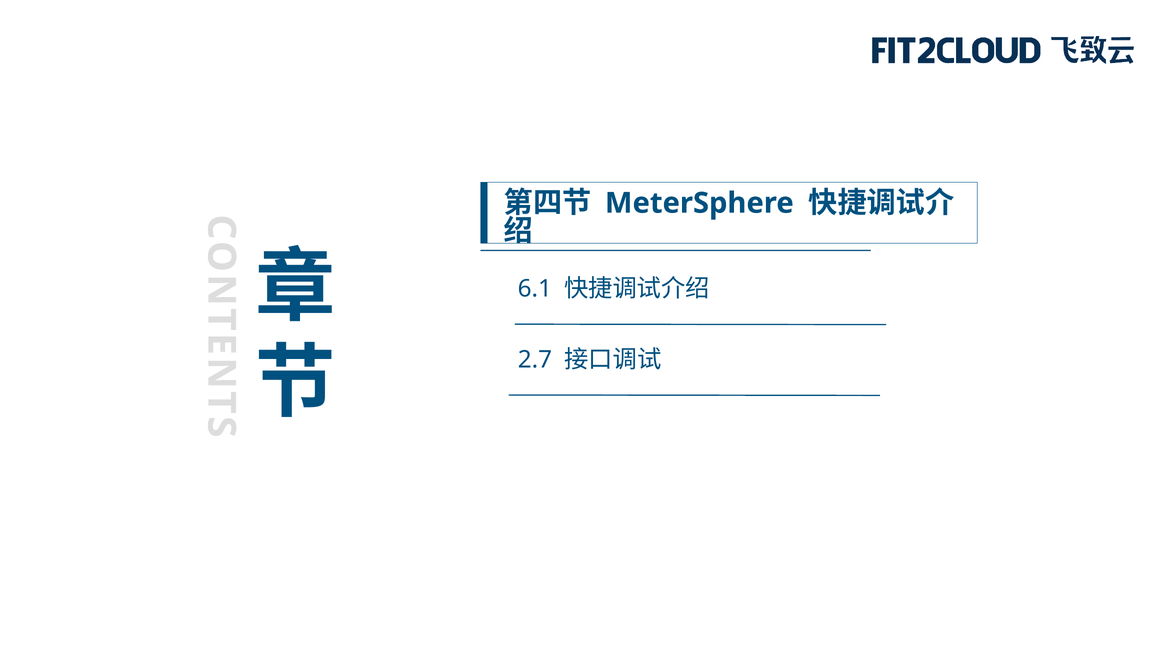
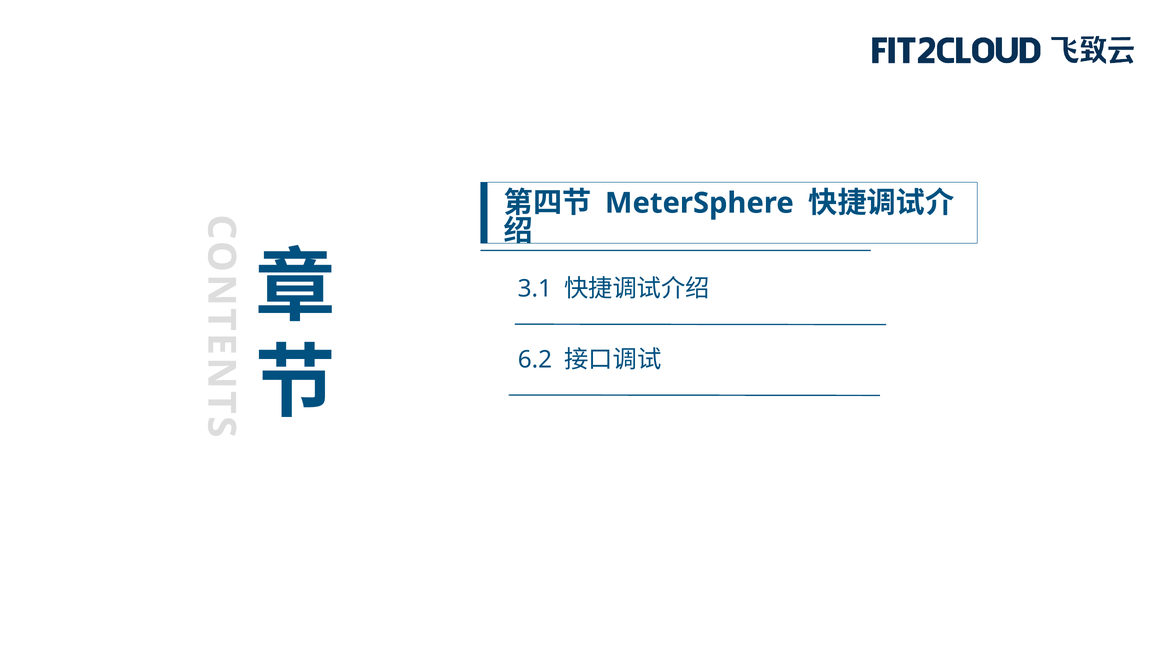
6.1: 6.1 -> 3.1 (535, 289)
2.7: 2.7 -> 6.2 (535, 360)
